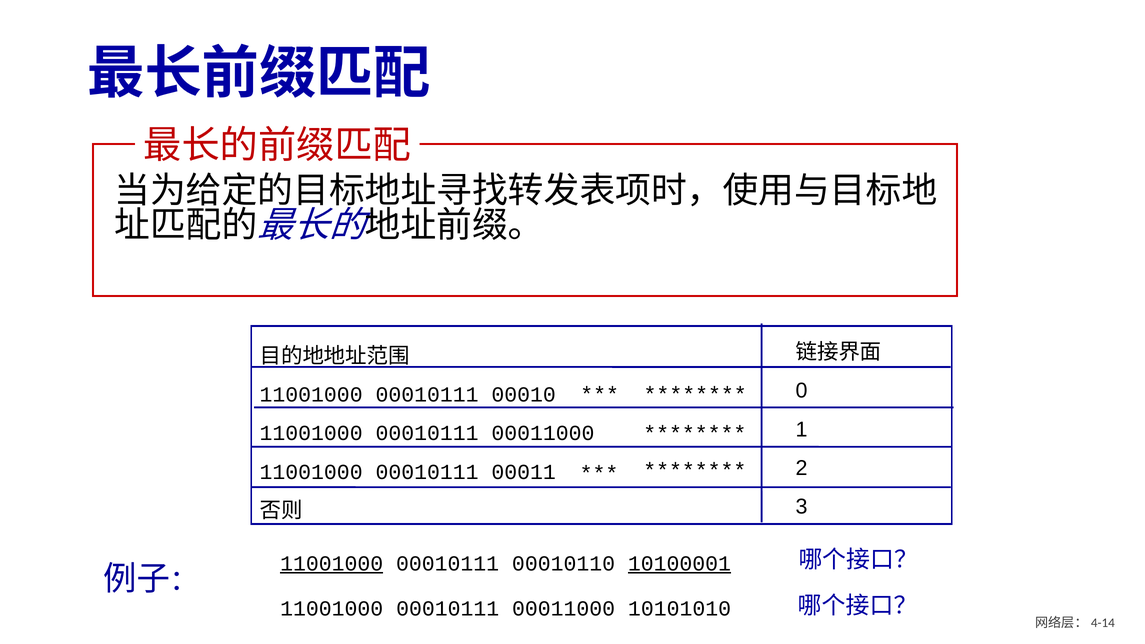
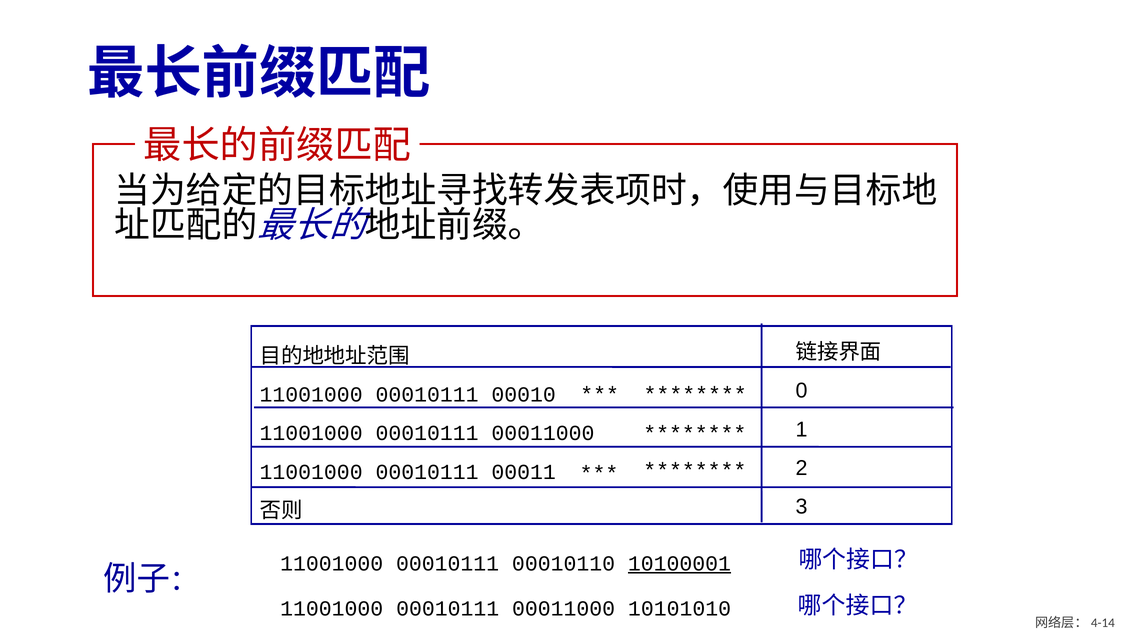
11001000 underline: present -> none (332, 564)
